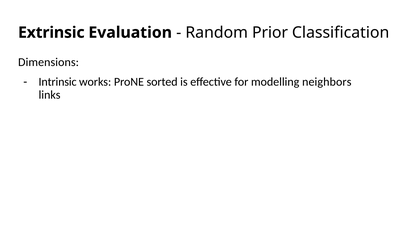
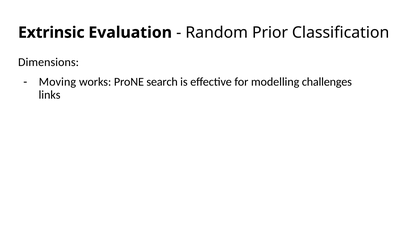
Intrinsic: Intrinsic -> Moving (57, 82)
sorted: sorted -> search (162, 82)
neighbors: neighbors -> challenges (327, 82)
